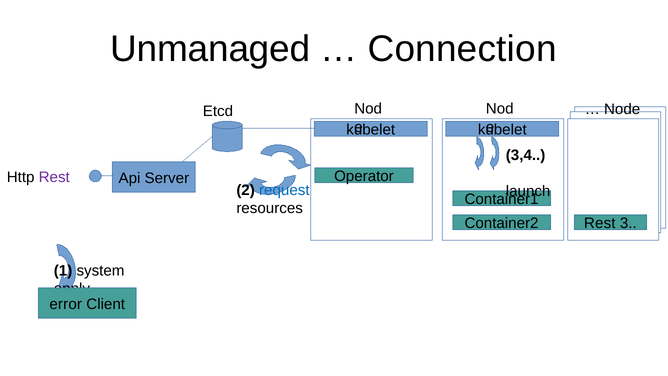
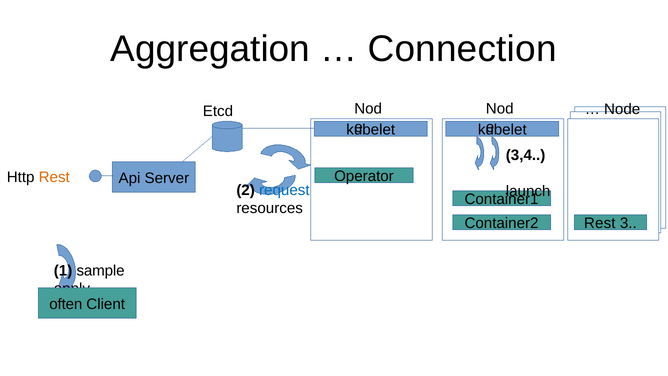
Unmanaged: Unmanaged -> Aggregation (210, 49)
Rest colour: purple -> orange (54, 177)
system: system -> sample (101, 271)
error: error -> often (66, 304)
